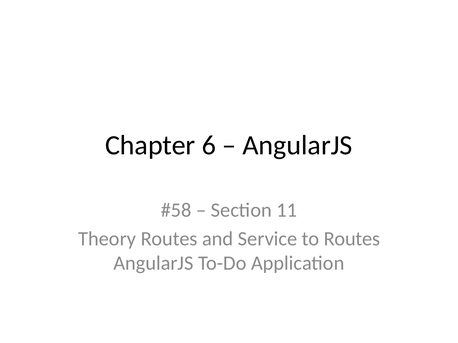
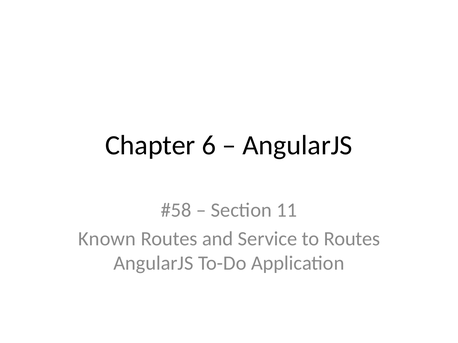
Theory: Theory -> Known (107, 239)
